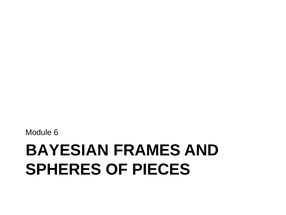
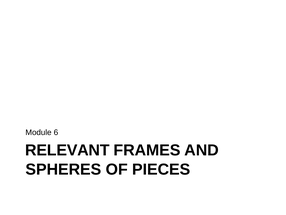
BAYESIAN: BAYESIAN -> RELEVANT (67, 150)
